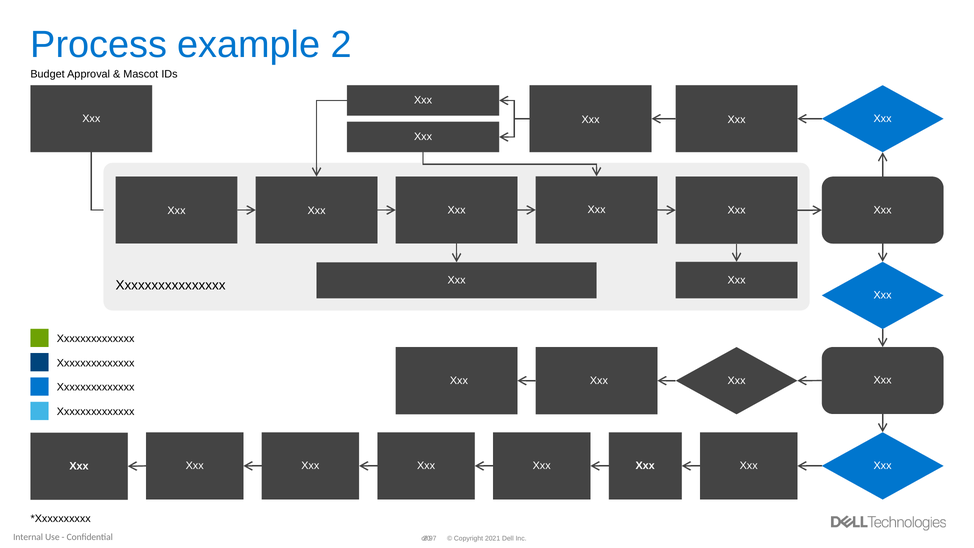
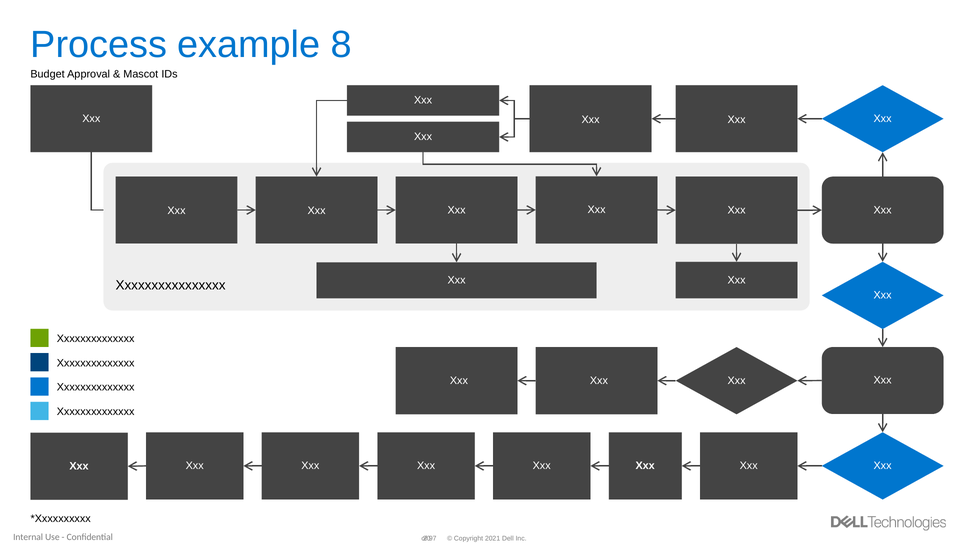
2: 2 -> 8 (341, 45)
